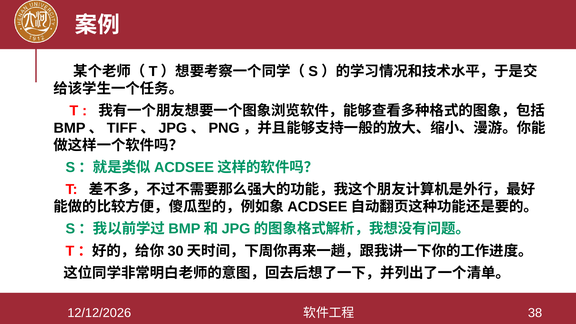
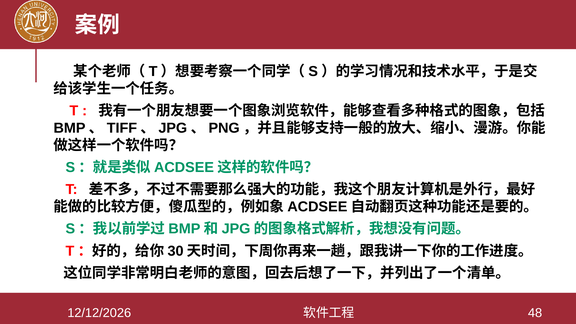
38: 38 -> 48 (535, 313)
